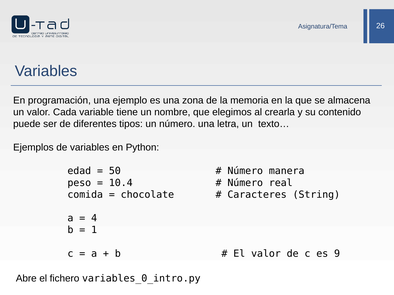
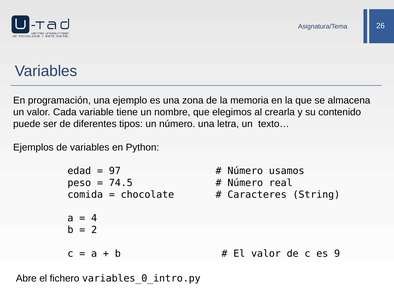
50: 50 -> 97 (115, 171)
manera: manera -> usamos (287, 171)
10.4: 10.4 -> 74.5 (121, 183)
1: 1 -> 2 (94, 230)
